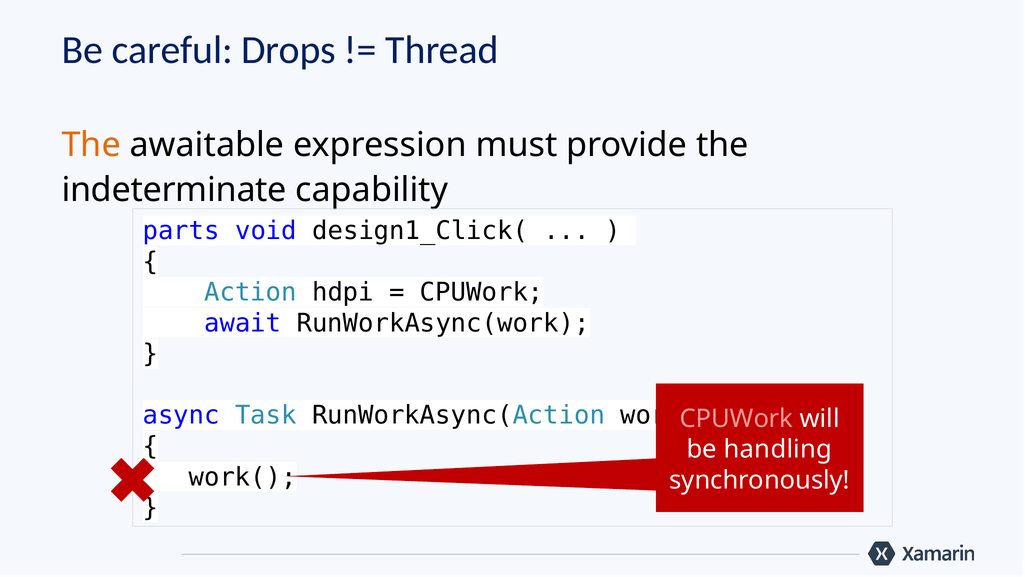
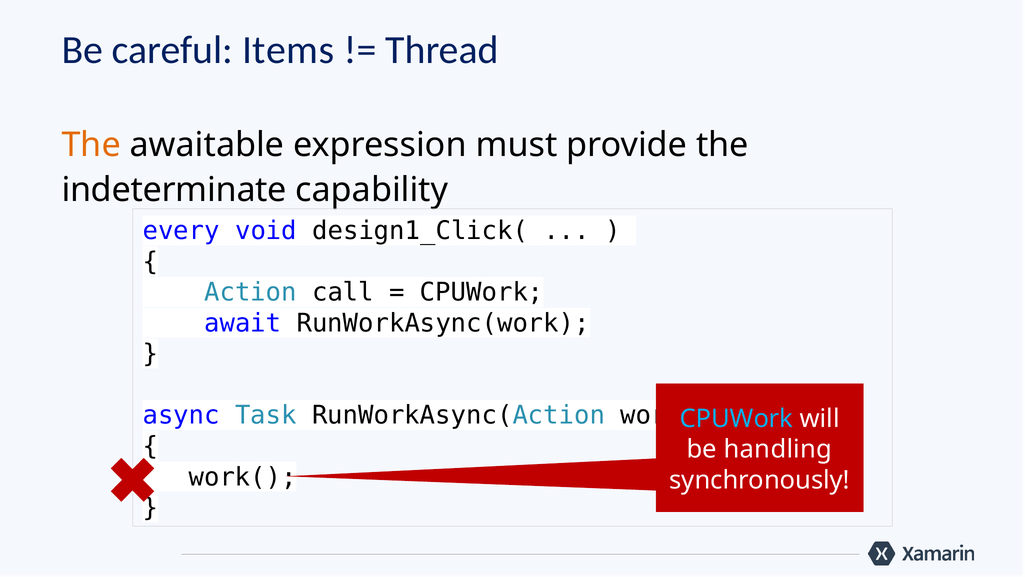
Drops: Drops -> Items (288, 50)
parts: parts -> every (181, 231)
hdpi: hdpi -> call (343, 292)
CPUWork colour: pink -> light blue (736, 418)
